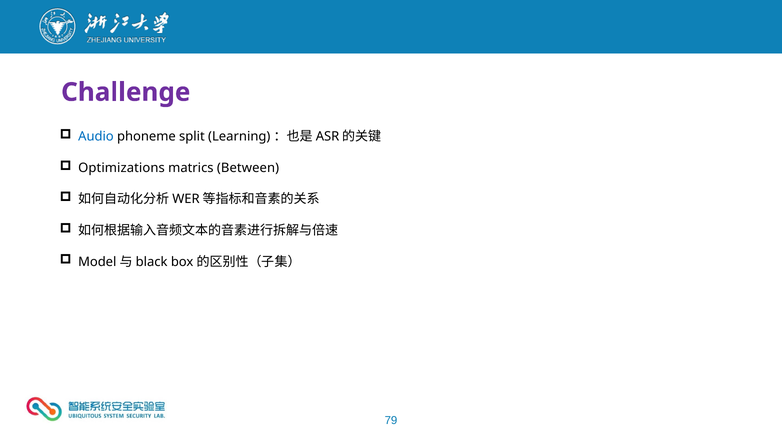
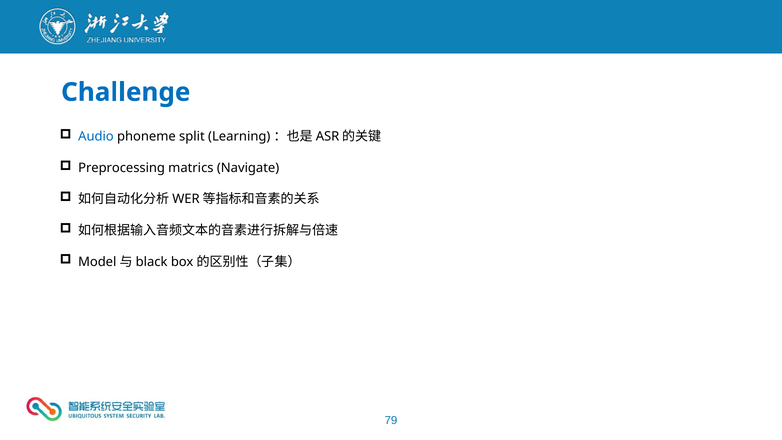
Challenge colour: purple -> blue (126, 92)
Optimizations: Optimizations -> Preprocessing (122, 168)
Between: Between -> Navigate (248, 168)
